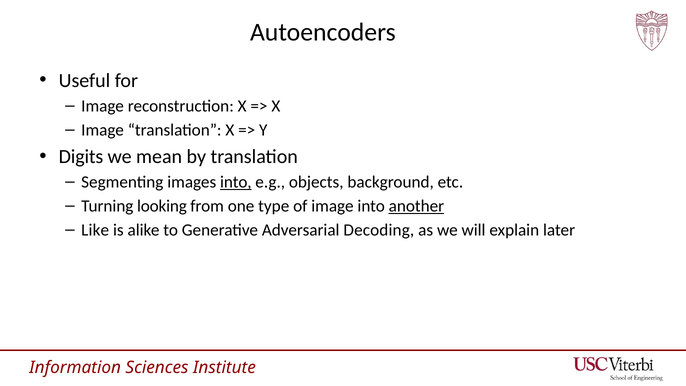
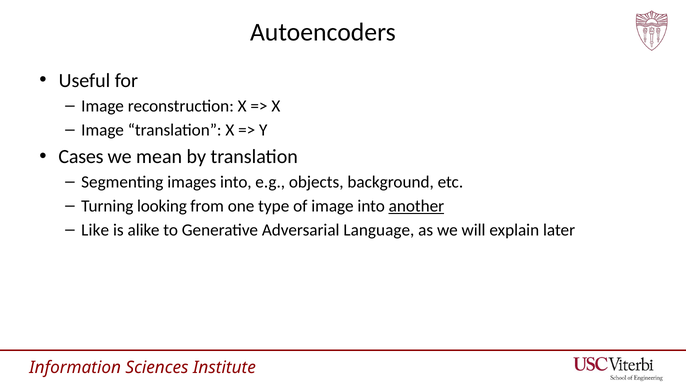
Digits: Digits -> Cases (81, 156)
into underline: present -> none (236, 182)
Decoding: Decoding -> Language (379, 230)
